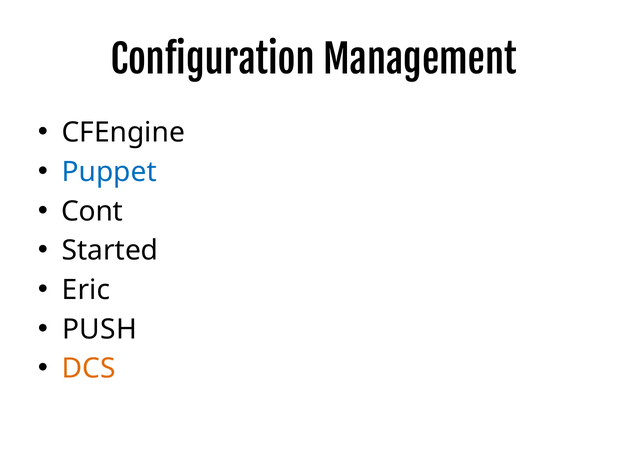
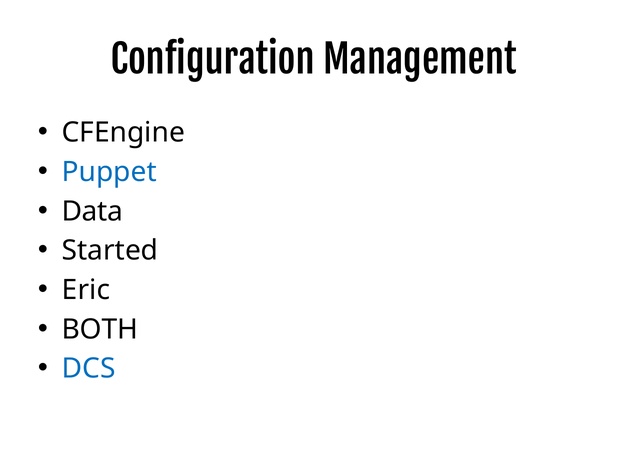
Cont: Cont -> Data (92, 212)
PUSH: PUSH -> BOTH (100, 330)
DCS colour: orange -> blue (89, 369)
